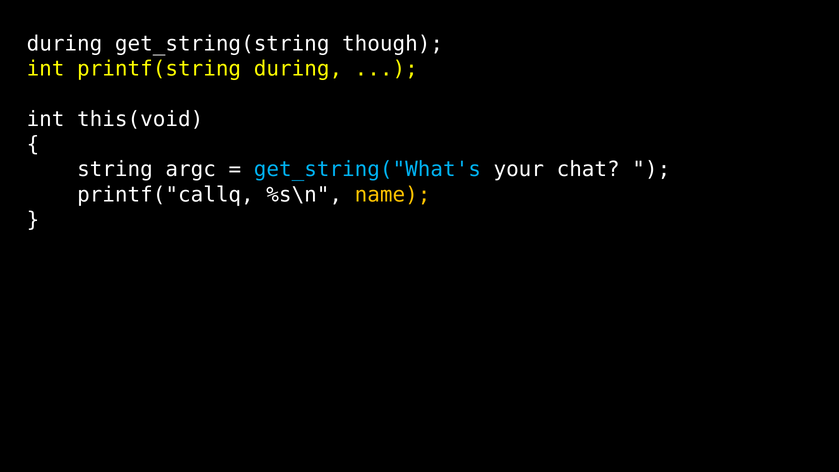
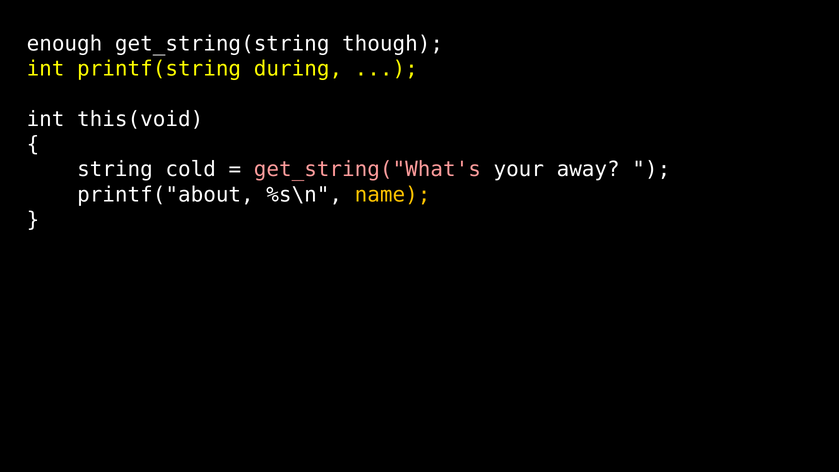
during: during -> enough (64, 44)
argc: argc -> cold (191, 169)
get_string("What's colour: light blue -> pink (367, 169)
chat: chat -> away (588, 169)
printf("callq: printf("callq -> printf("about (165, 195)
